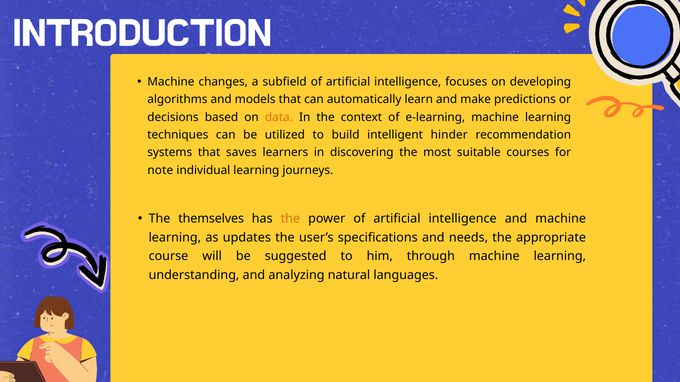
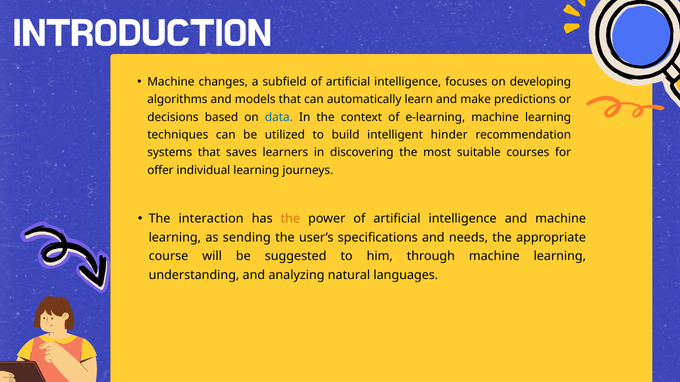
data colour: orange -> blue (279, 117)
note: note -> offer (160, 170)
themselves: themselves -> interaction (211, 219)
updates: updates -> sending (247, 238)
